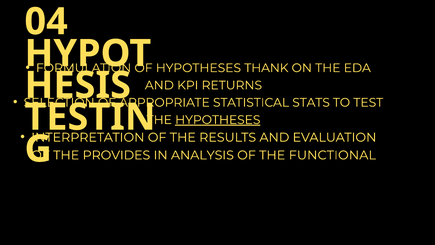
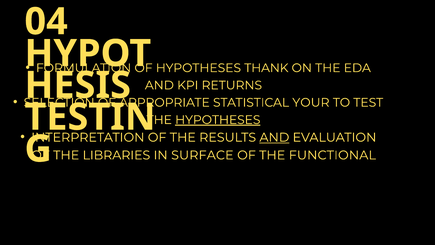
STATS: STATS -> YOUR (311, 102)
AND underline: none -> present (274, 137)
PROVIDES: PROVIDES -> LIBRARIES (116, 155)
ANALYSIS: ANALYSIS -> SURFACE (202, 155)
